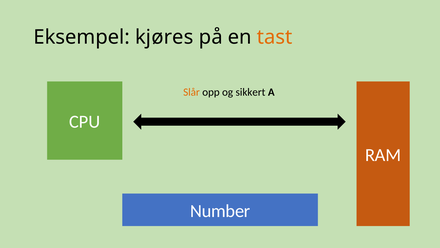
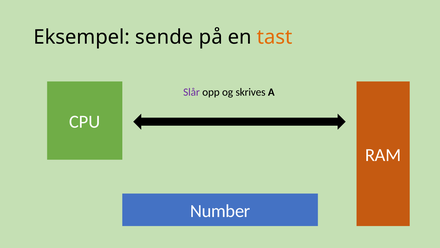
kjøres: kjøres -> sende (164, 37)
Slår colour: orange -> purple (191, 92)
sikkert: sikkert -> skrives (251, 92)
